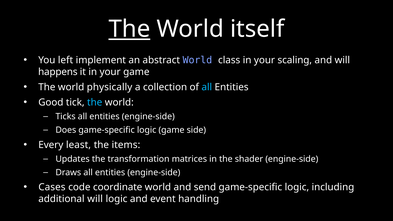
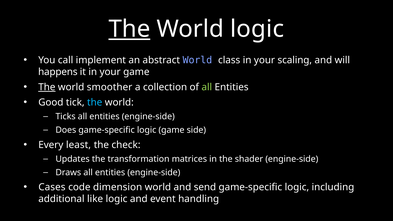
World itself: itself -> logic (257, 29)
left: left -> call (66, 60)
The underline: none -> present (47, 87)
physically: physically -> smoother (110, 87)
all colour: light blue -> light green (207, 87)
items: items -> check (126, 145)
coordinate: coordinate -> dimension (118, 187)
additional will: will -> like (95, 199)
